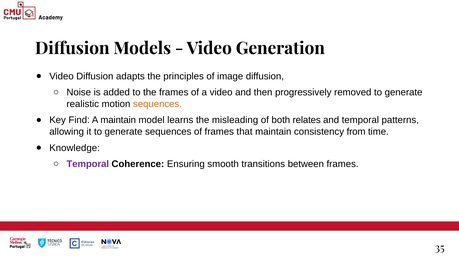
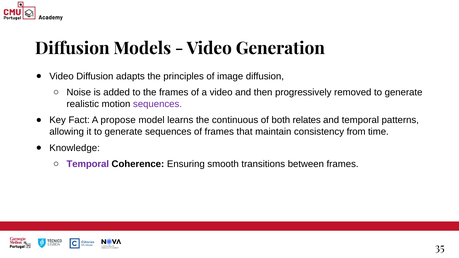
sequences colour: orange -> purple (158, 104)
Find: Find -> Fact (79, 120)
A maintain: maintain -> propose (118, 120)
misleading: misleading -> continuous (235, 120)
